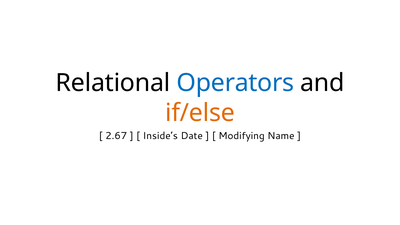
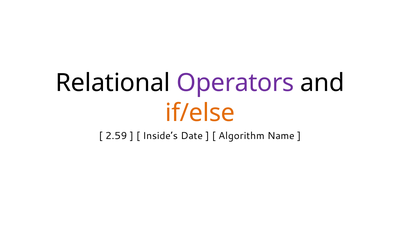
Operators colour: blue -> purple (235, 83)
2.67: 2.67 -> 2.59 (116, 136)
Modifying: Modifying -> Algorithm (241, 136)
